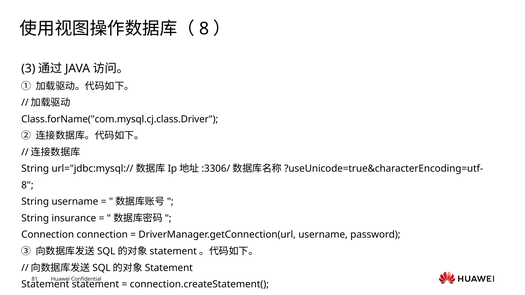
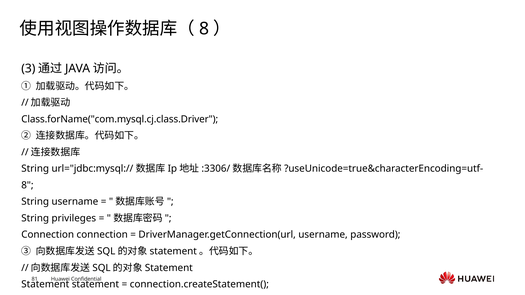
insurance: insurance -> privileges (74, 218)
